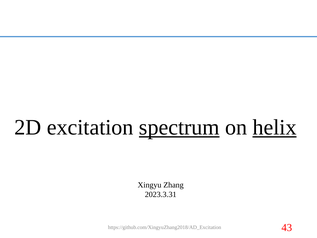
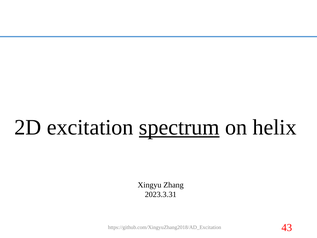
helix underline: present -> none (275, 127)
